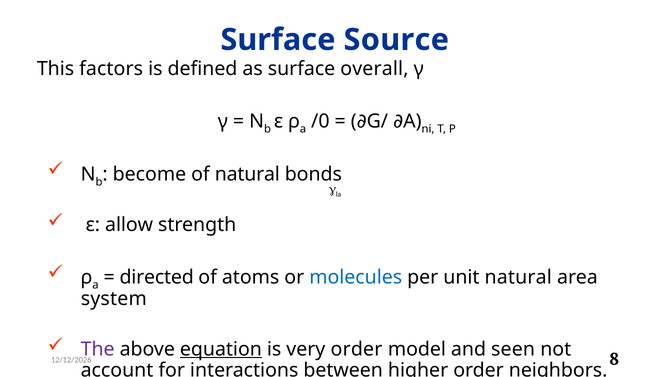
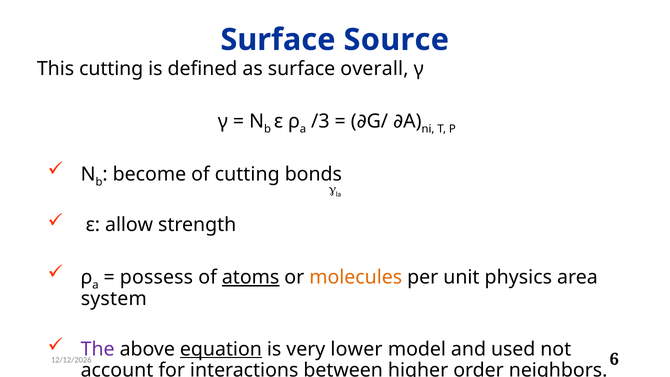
This factors: factors -> cutting (111, 69)
/0: /0 -> /3 (320, 121)
of natural: natural -> cutting (247, 174)
directed: directed -> possess (156, 277)
atoms underline: none -> present (251, 277)
molecules colour: blue -> orange (356, 277)
unit natural: natural -> physics (518, 277)
very order: order -> lower (357, 349)
seen: seen -> used (513, 349)
8: 8 -> 6 (614, 359)
